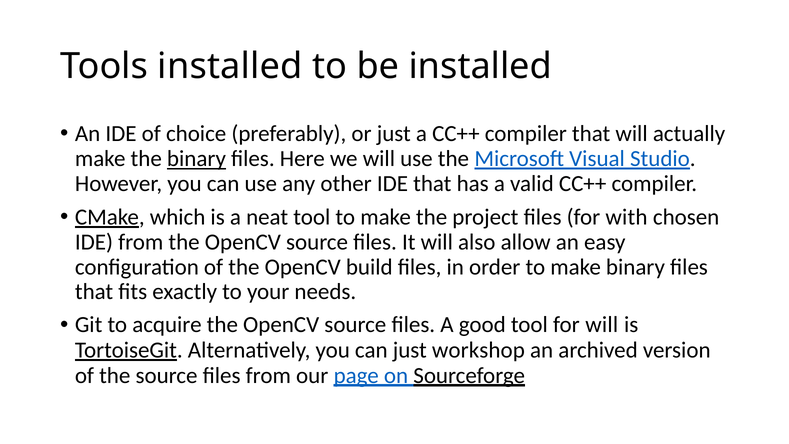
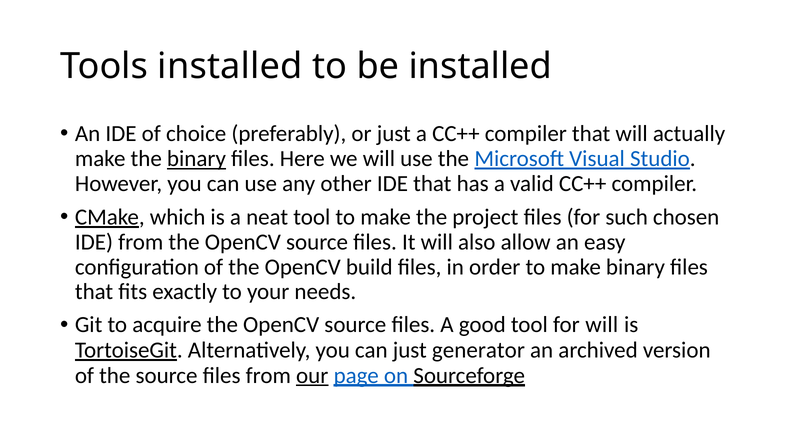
with: with -> such (627, 217)
workshop: workshop -> generator (478, 350)
our underline: none -> present (312, 375)
